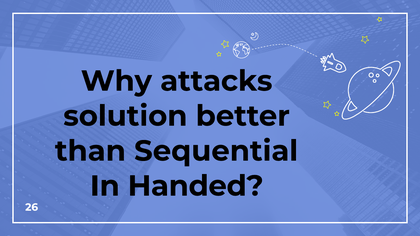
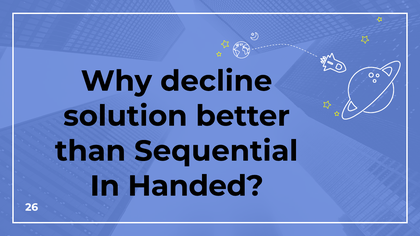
attacks: attacks -> decline (216, 81)
